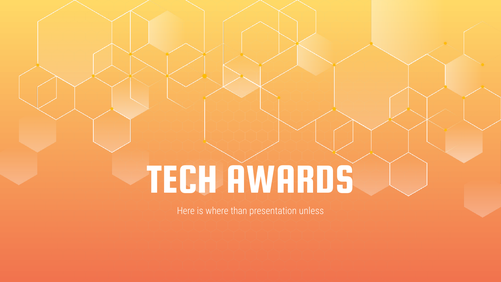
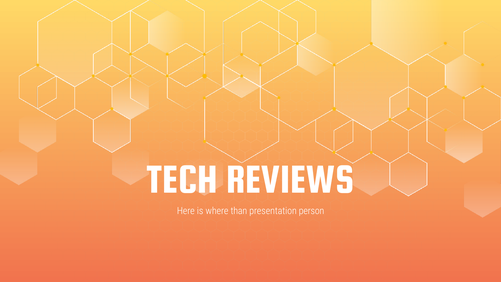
AWARDS: AWARDS -> REVIEWS (290, 179)
unless: unless -> person (312, 211)
